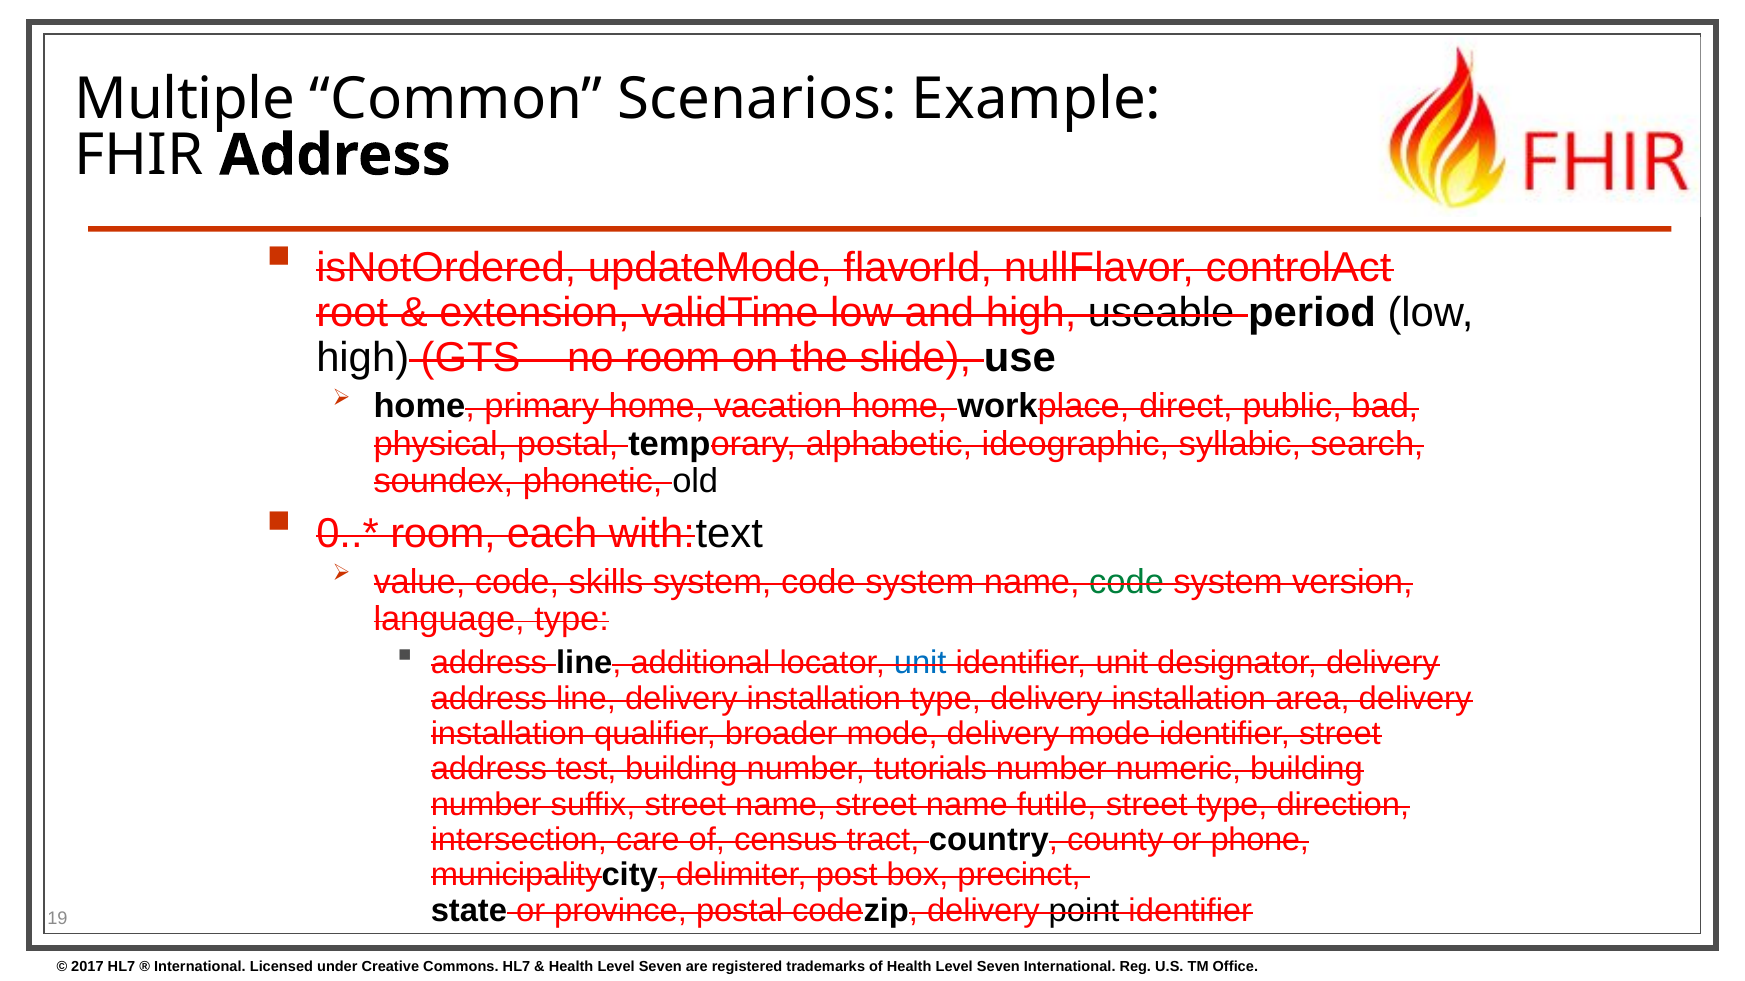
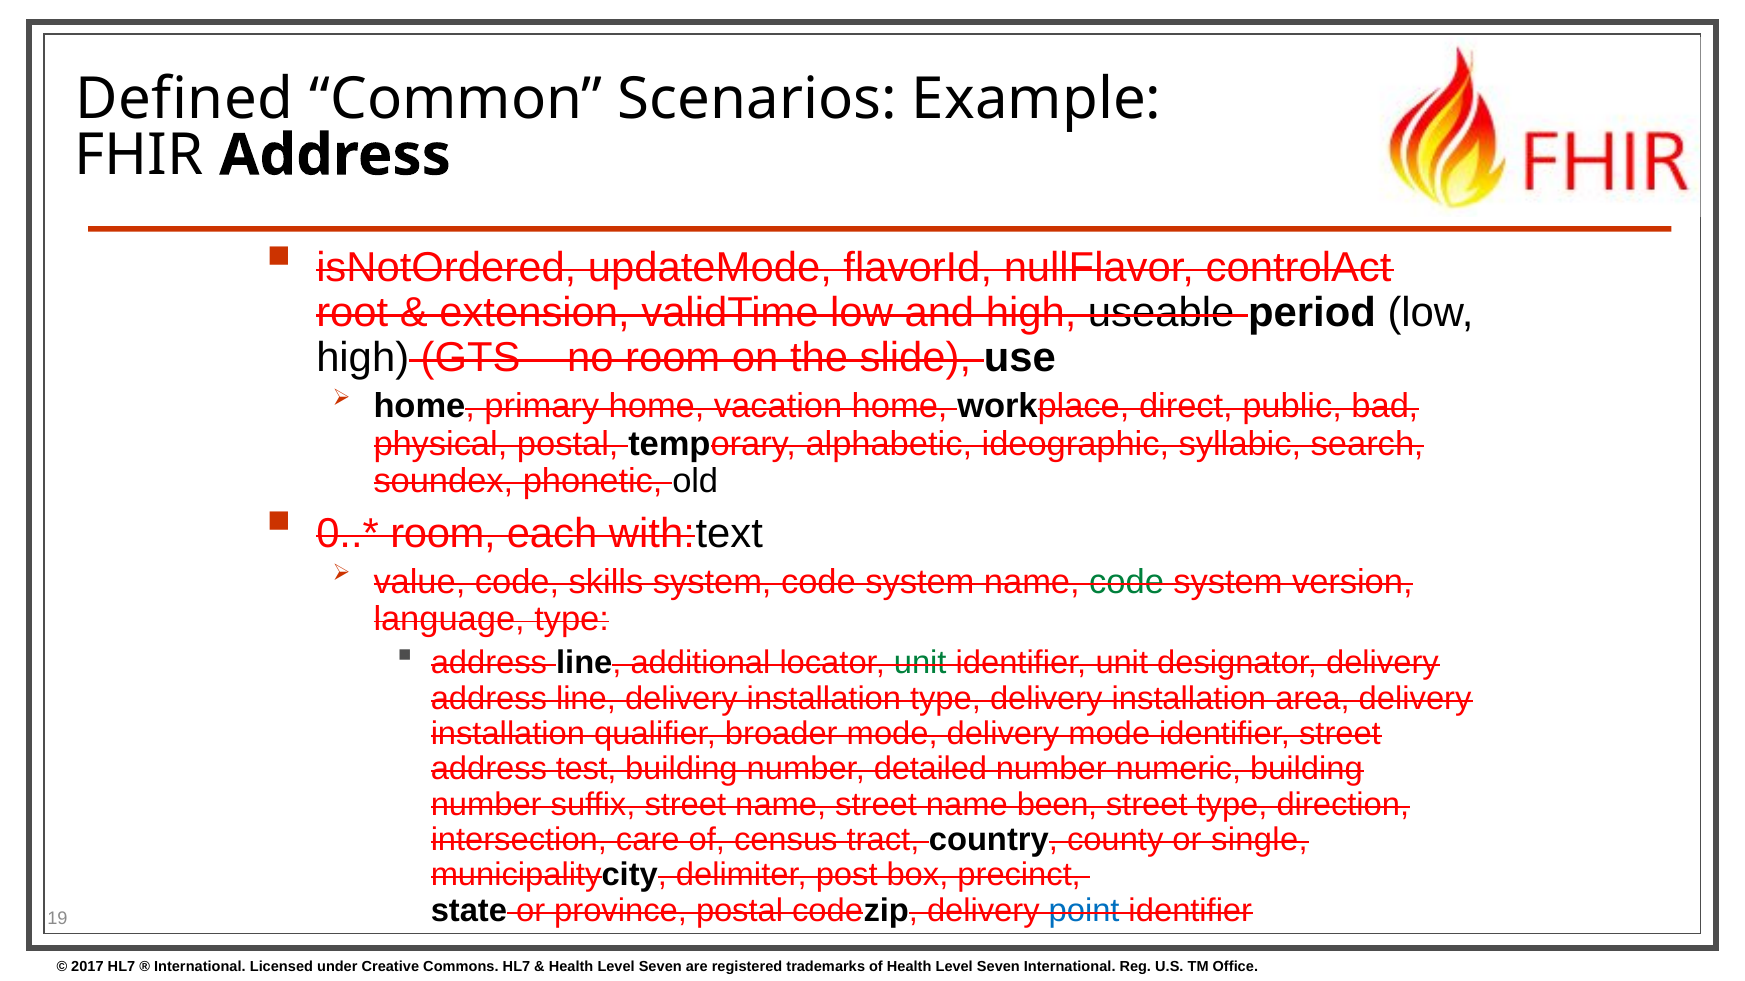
Multiple: Multiple -> Defined (184, 100)
unit colour: blue -> green (920, 664)
tutorials: tutorials -> detailed (930, 770)
futile: futile -> been (1057, 805)
phone: phone -> single (1259, 840)
point colour: black -> blue (1084, 911)
